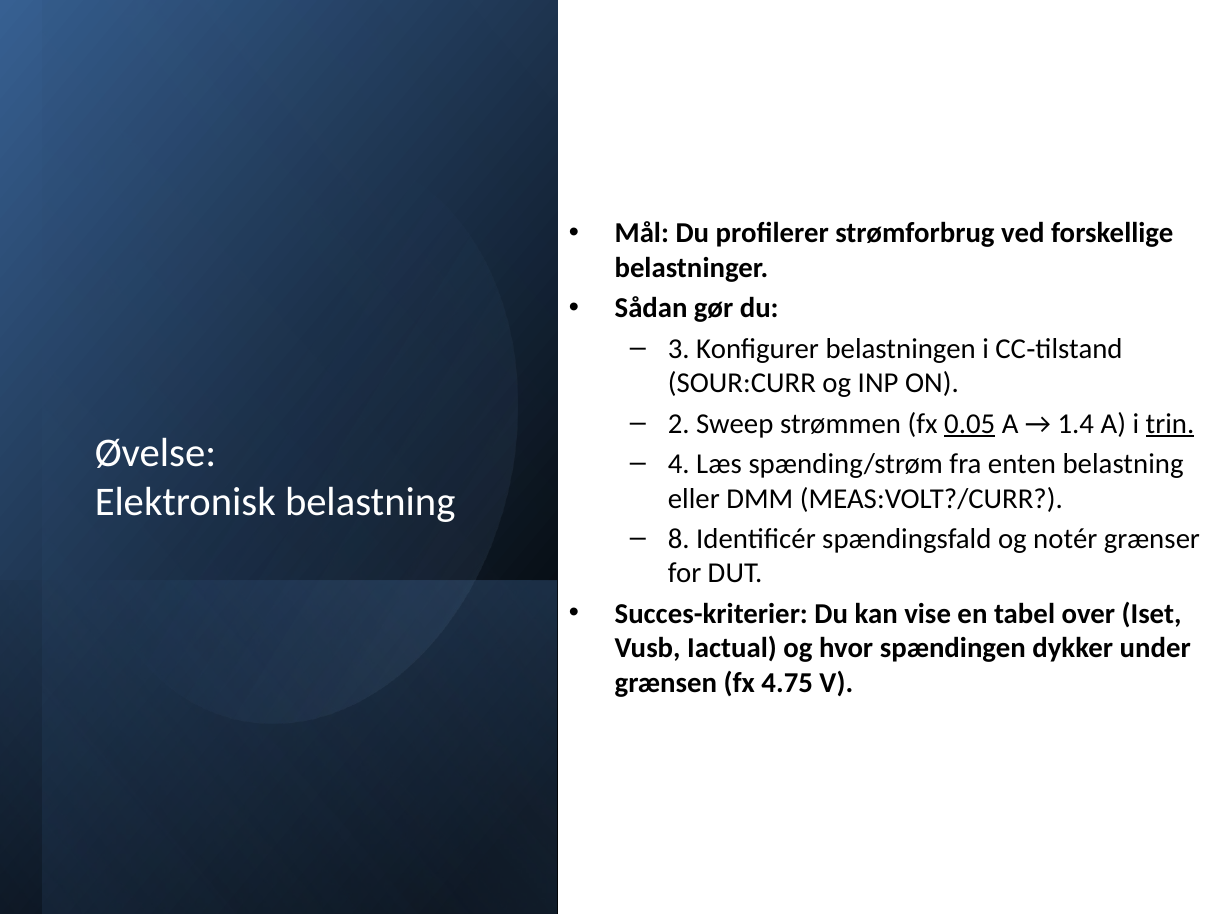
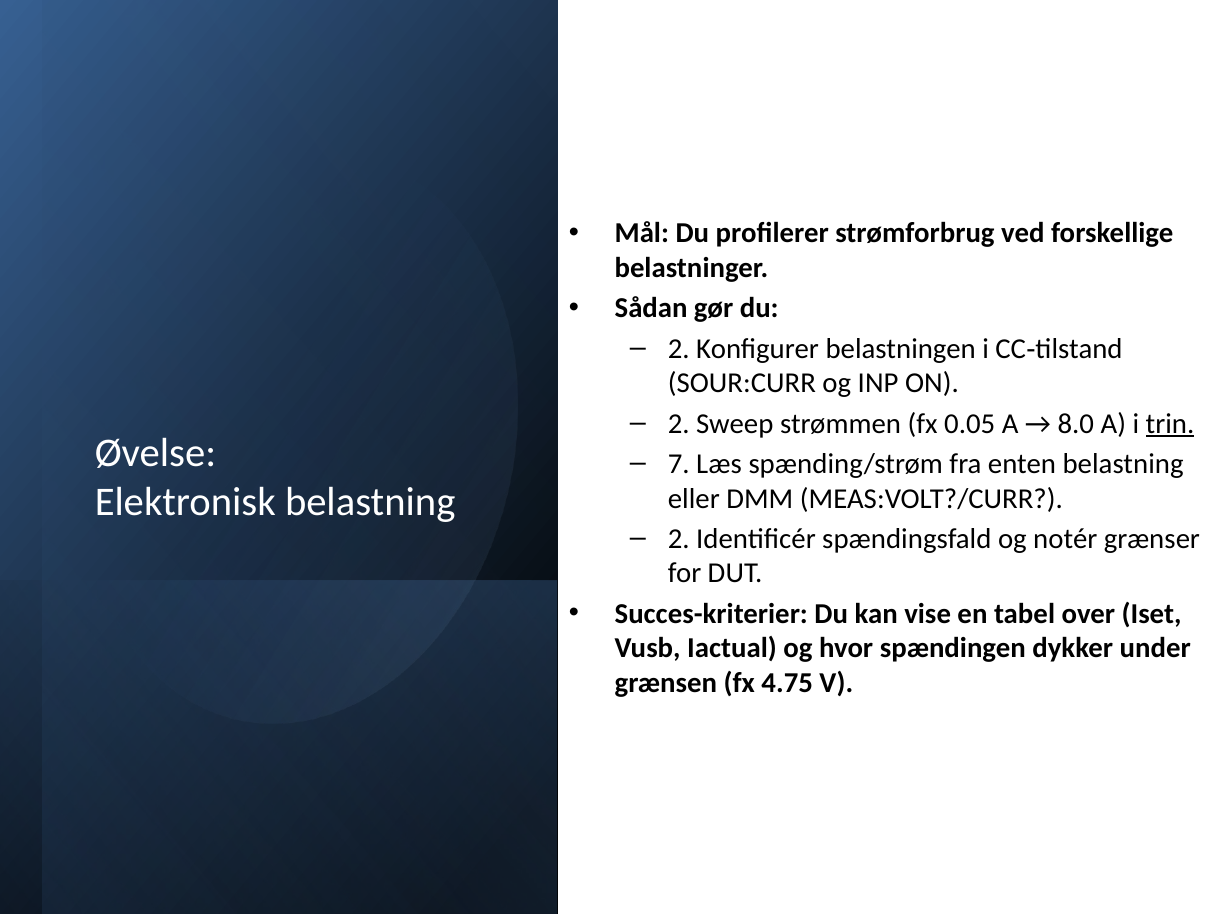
3: 3 -> 2 (679, 349)
0.05 underline: present -> none (970, 424)
1.4: 1.4 -> 8.0 (1076, 424)
4: 4 -> 7 (679, 464)
8: 8 -> 2 (679, 539)
